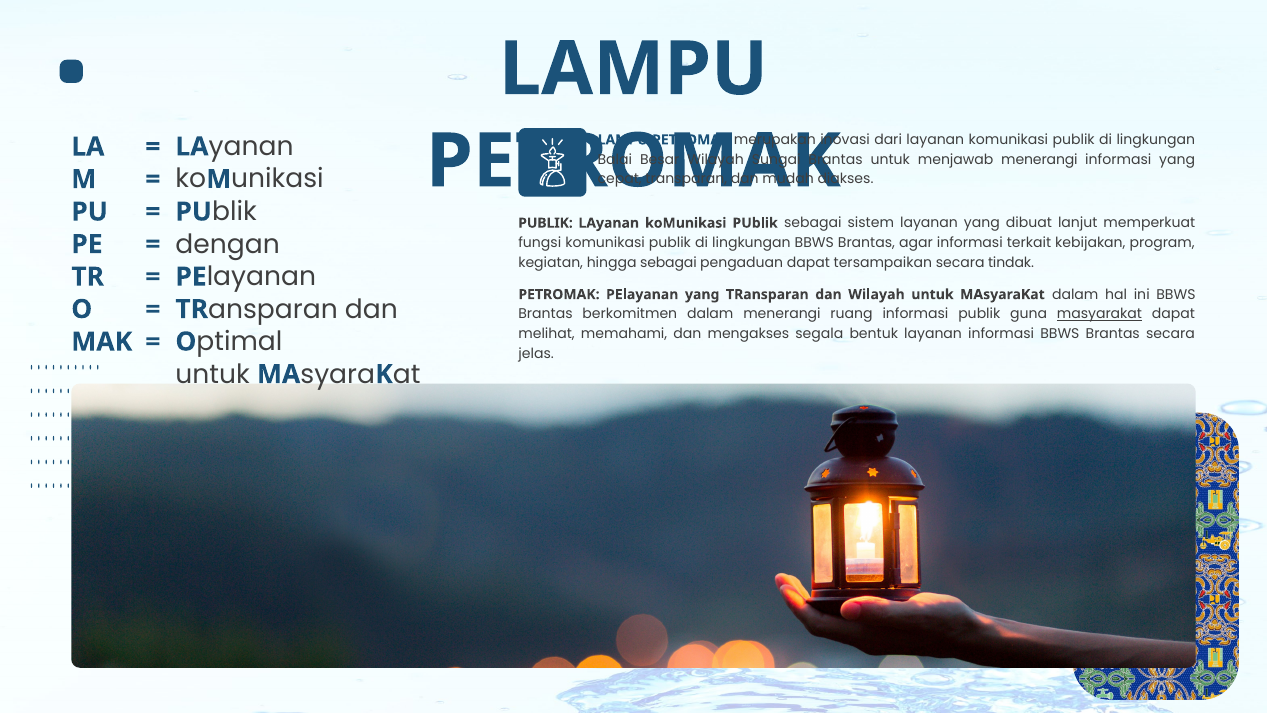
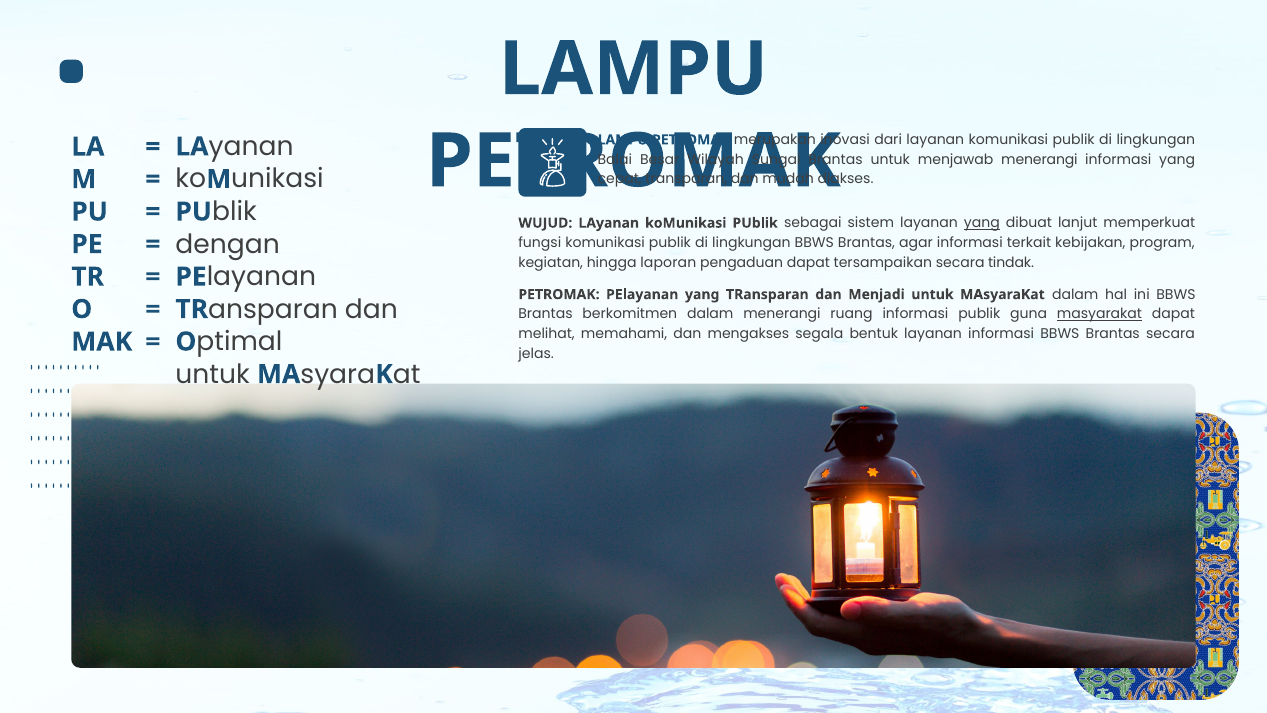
PUBLIK: PUBLIK -> WUJUD (545, 223)
yang underline: none -> present (982, 223)
hingga sebagai: sebagai -> laporan (668, 262)
dan Wilayah: Wilayah -> Menjadi (877, 294)
